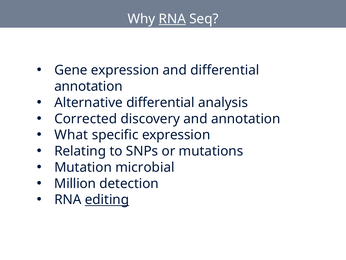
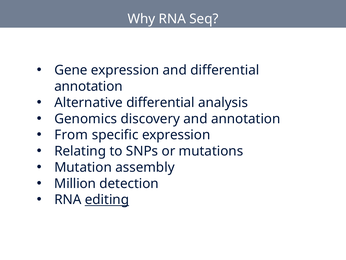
RNA underline: present -> none (172, 19)
Corrected: Corrected -> Genomics (86, 119)
What: What -> From (71, 135)
microbial: microbial -> assembly (145, 167)
